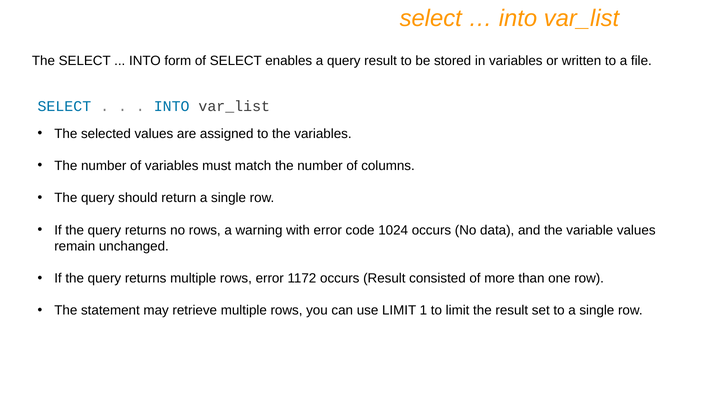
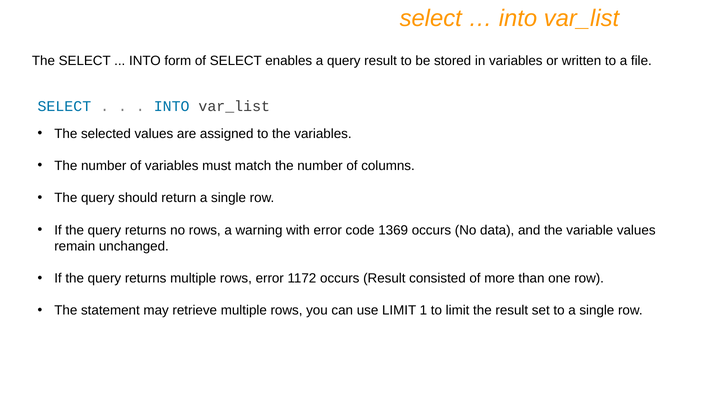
1024: 1024 -> 1369 (393, 230)
